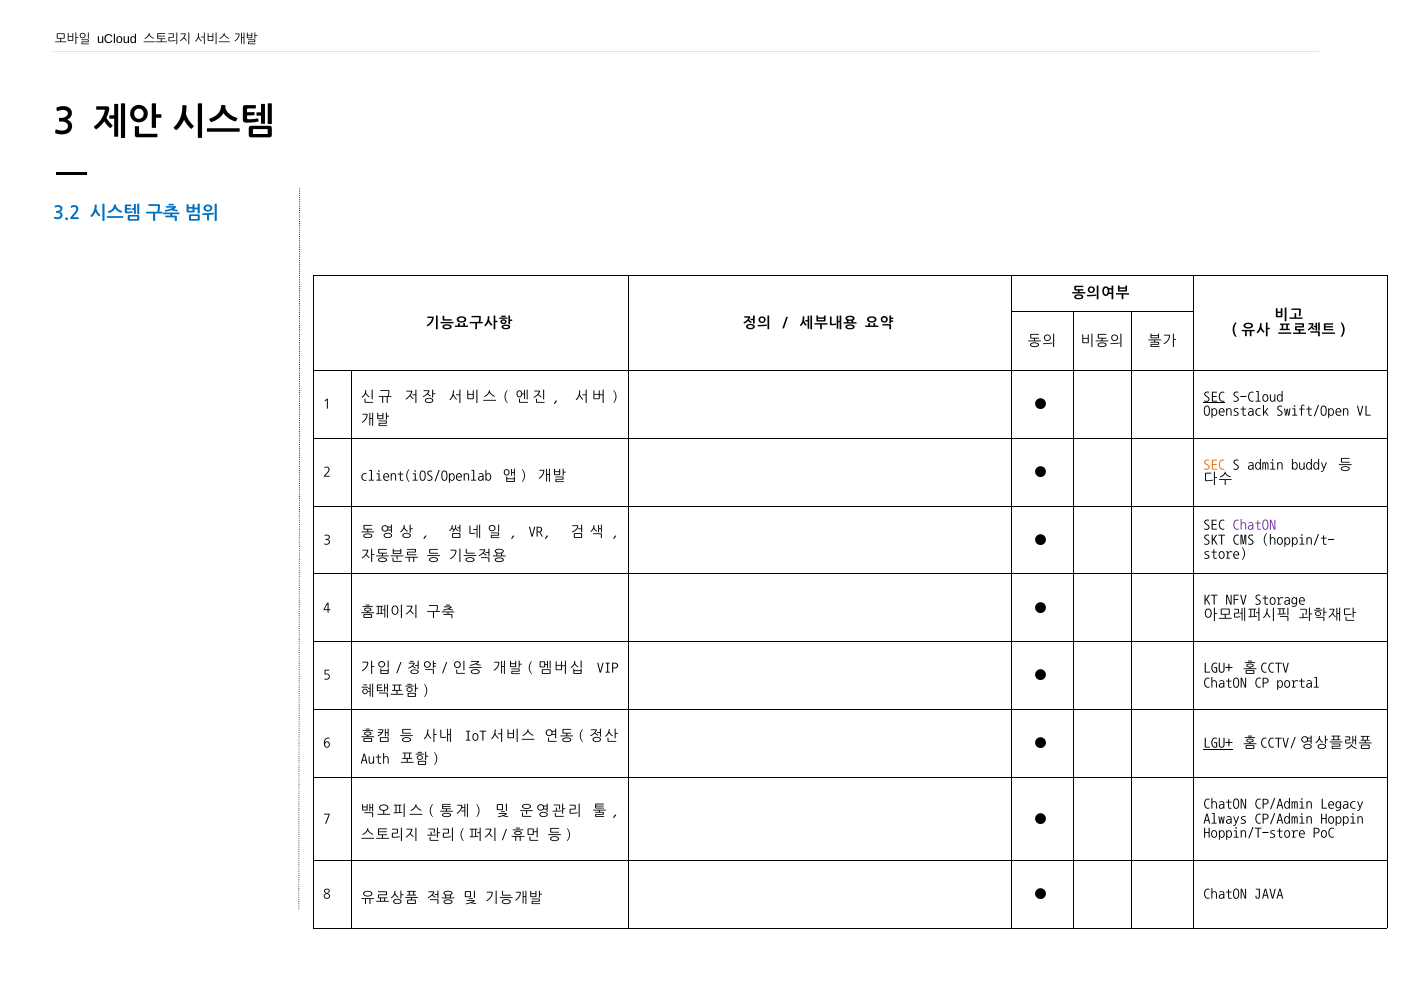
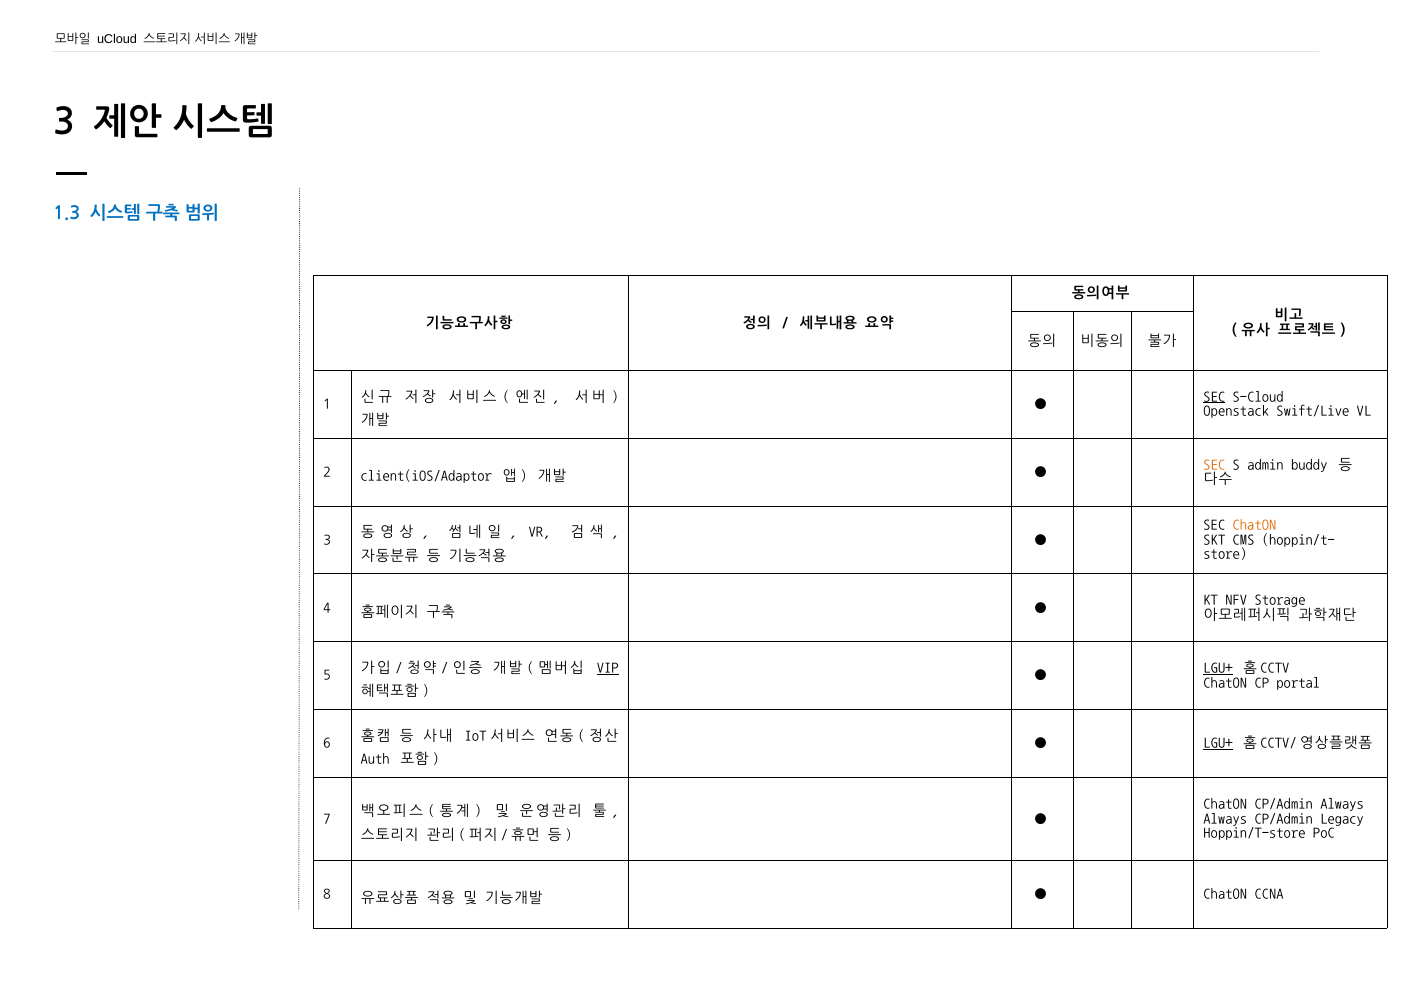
3.2: 3.2 -> 1.3 (67, 213)
Swift/Open: Swift/Open -> Swift/Live (1313, 411)
client(iOS/Openlab: client(iOS/Openlab -> client(iOS/Adaptor (426, 476)
ChatON colour: purple -> orange (1255, 524)
VIP underline: none -> present (608, 667)
LGU+ underline: none -> present (1218, 667)
CP/Admin Legacy: Legacy -> Always (1342, 803)
Hoppin: Hoppin -> Legacy (1342, 818)
JAVA: JAVA -> CCNA (1269, 893)
